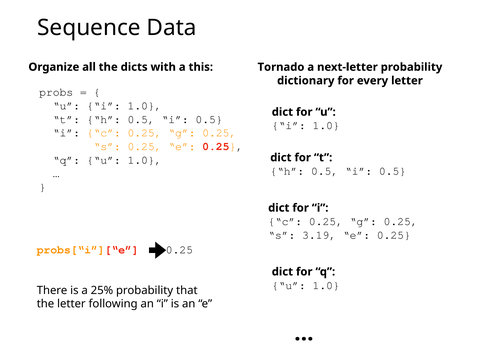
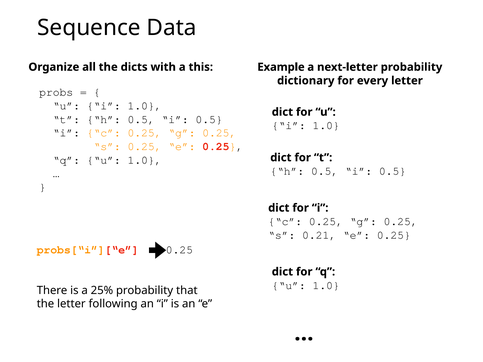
Tornado: Tornado -> Example (281, 67)
3.19: 3.19 -> 0.21 (319, 235)
